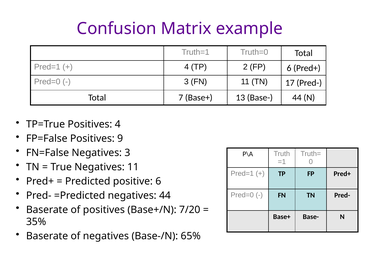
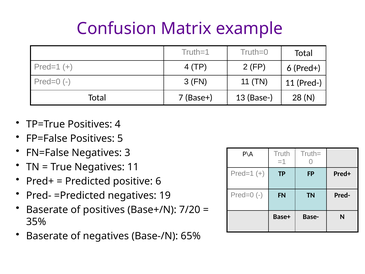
TN 17: 17 -> 11 (290, 83)
Base- 44: 44 -> 28 (297, 98)
9: 9 -> 5 (120, 138)
negatives 44: 44 -> 19 (165, 195)
